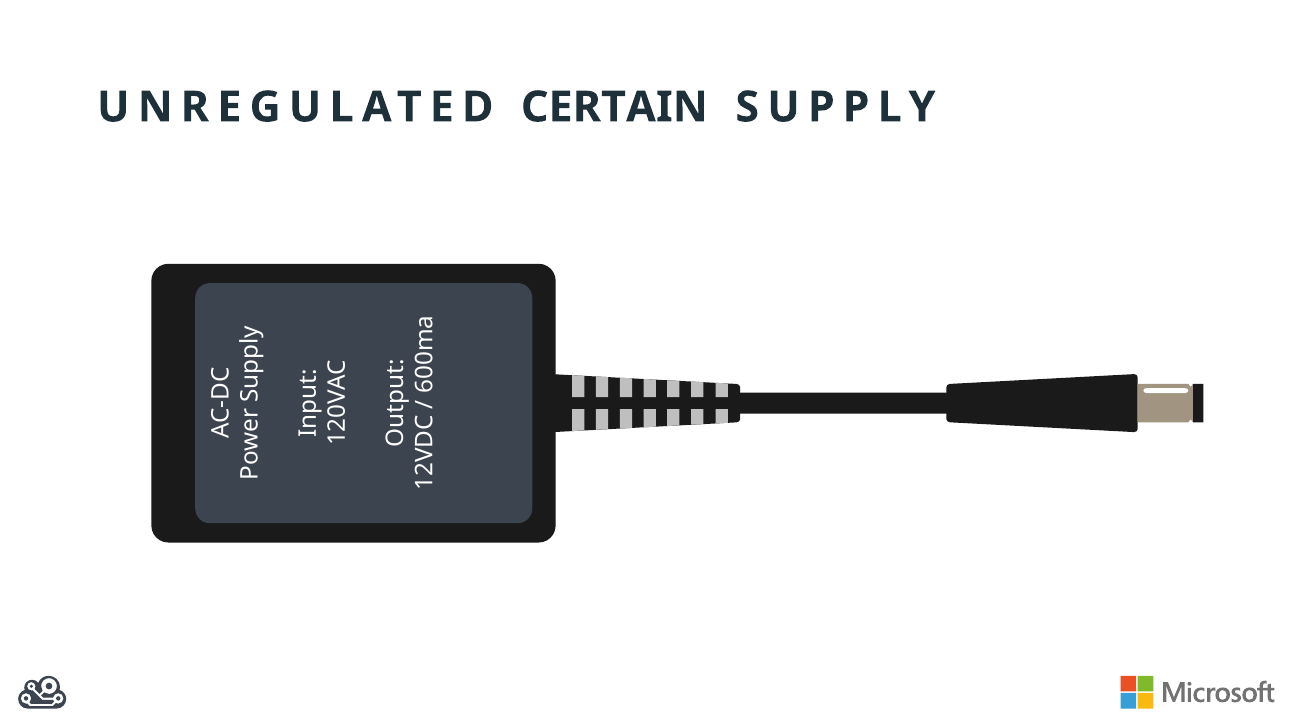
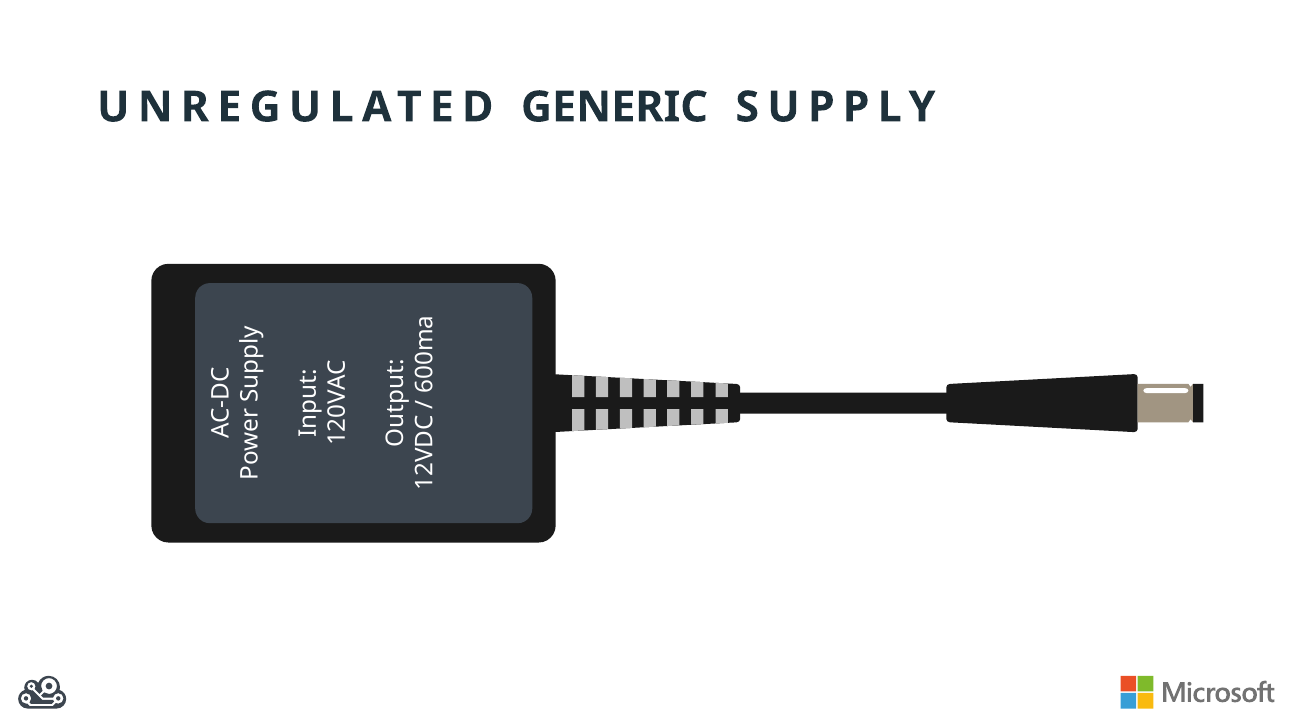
CERTAIN: CERTAIN -> GENERIC (614, 107)
